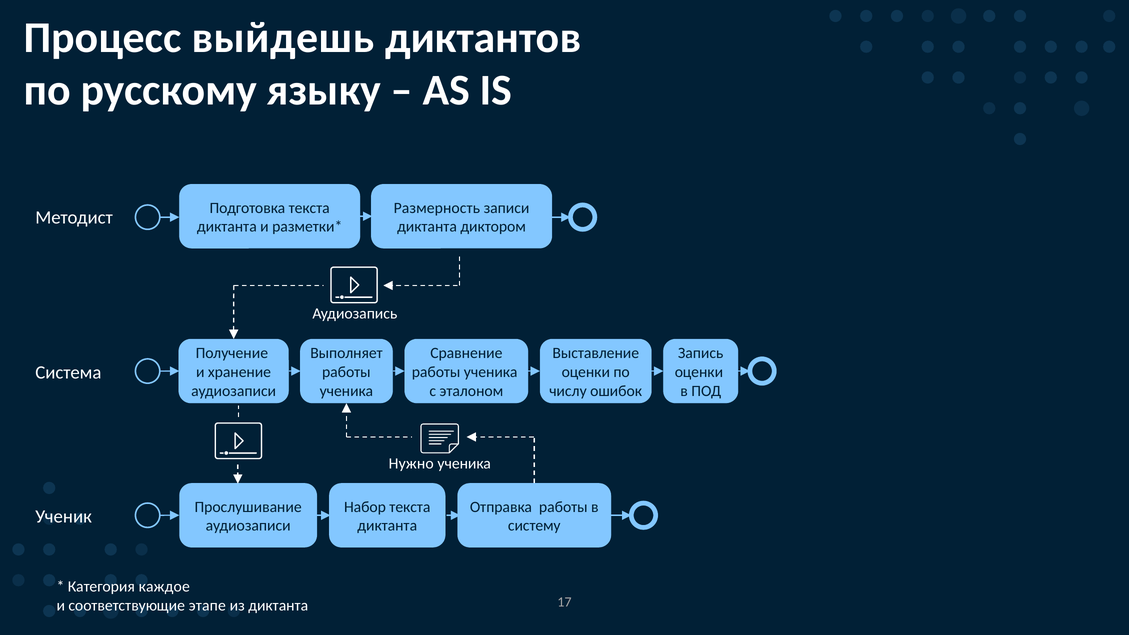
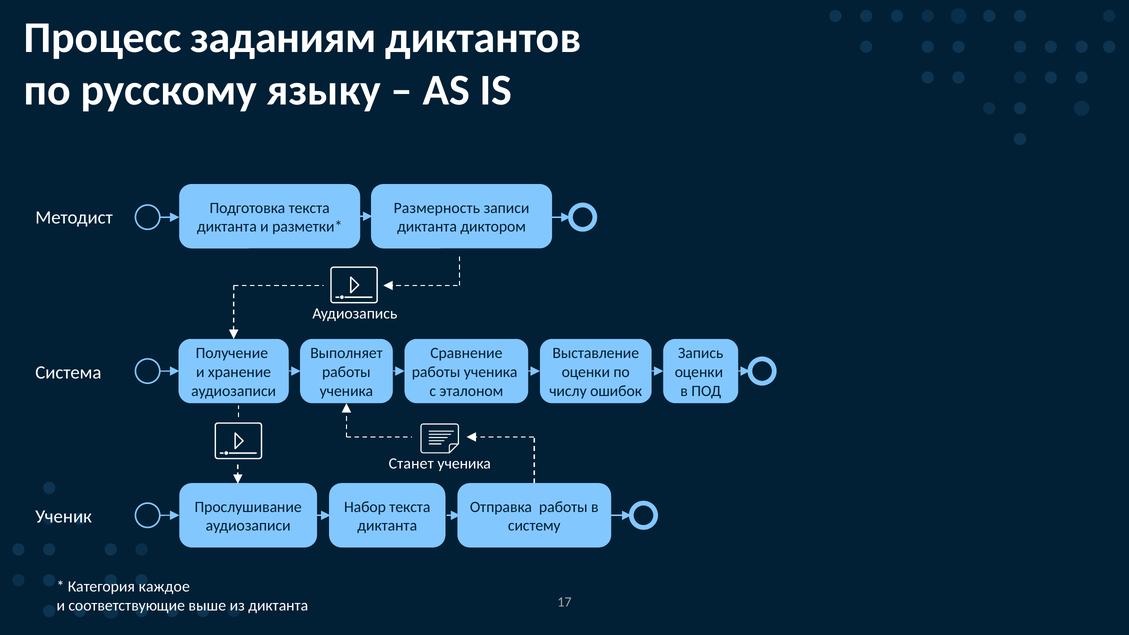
выйдешь: выйдешь -> заданиям (283, 38)
Нужно: Нужно -> Станет (411, 464)
этапе: этапе -> выше (207, 606)
